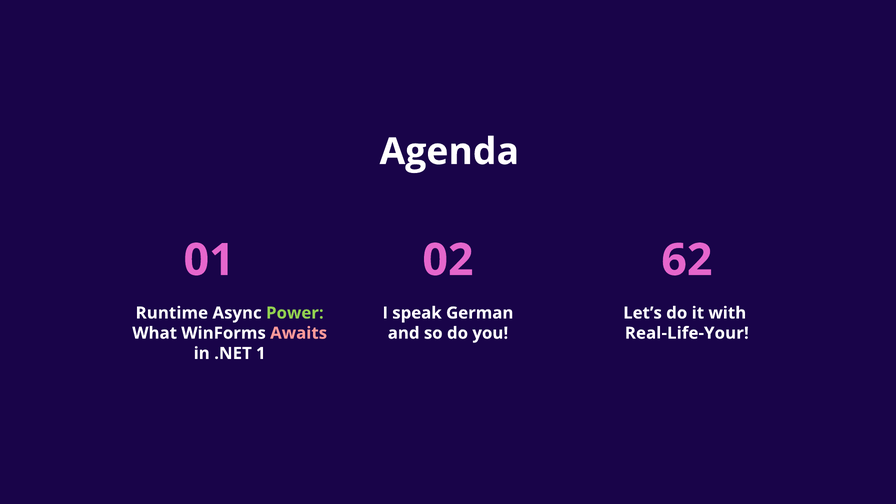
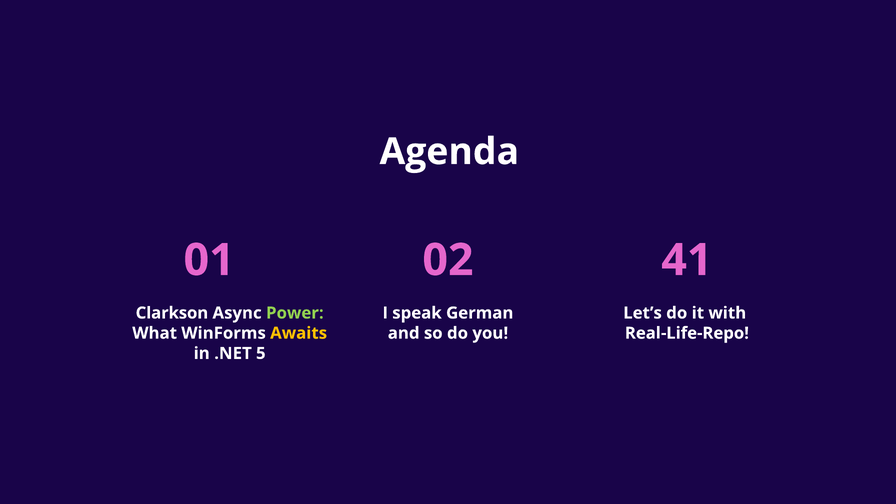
62: 62 -> 41 (687, 260)
Runtime: Runtime -> Clarkson (172, 313)
Awaits colour: pink -> yellow (299, 333)
Real-Life-Your: Real-Life-Your -> Real-Life-Repo (687, 333)
1: 1 -> 5 (261, 353)
